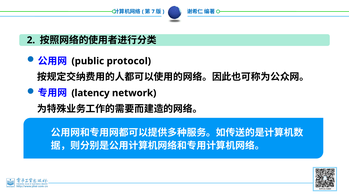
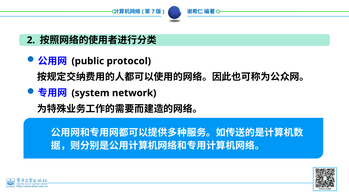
latency: latency -> system (90, 93)
